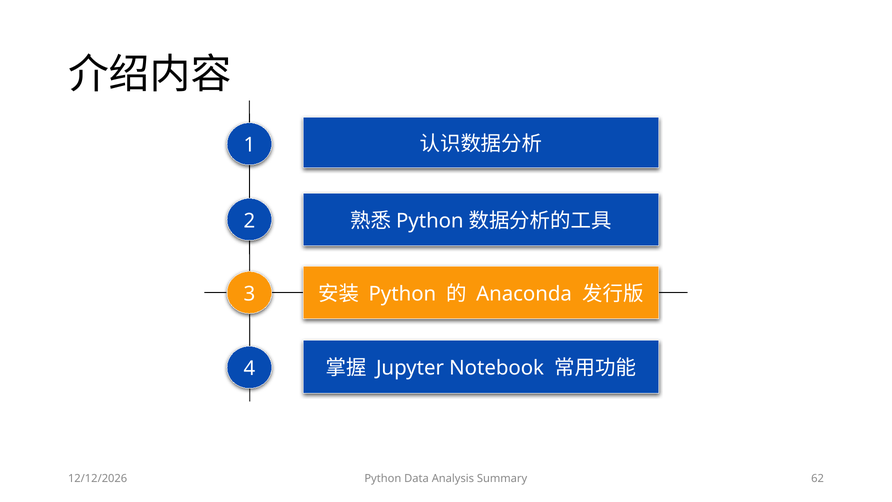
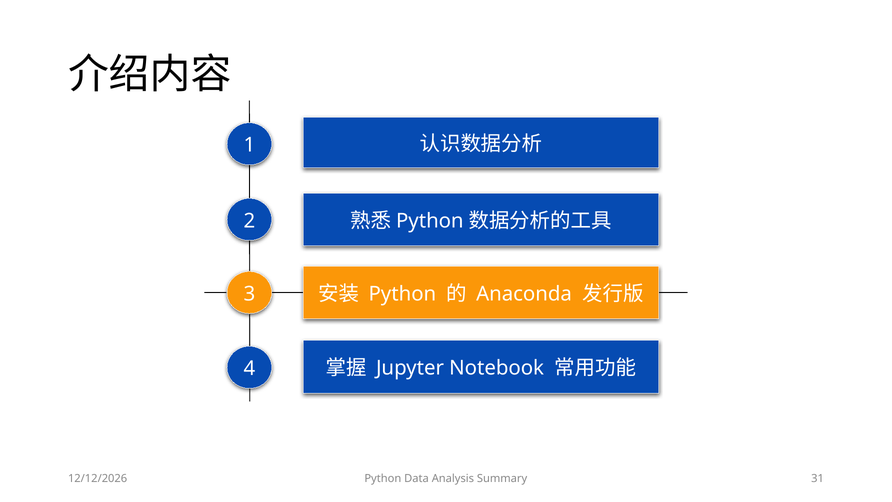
62: 62 -> 31 (818, 478)
